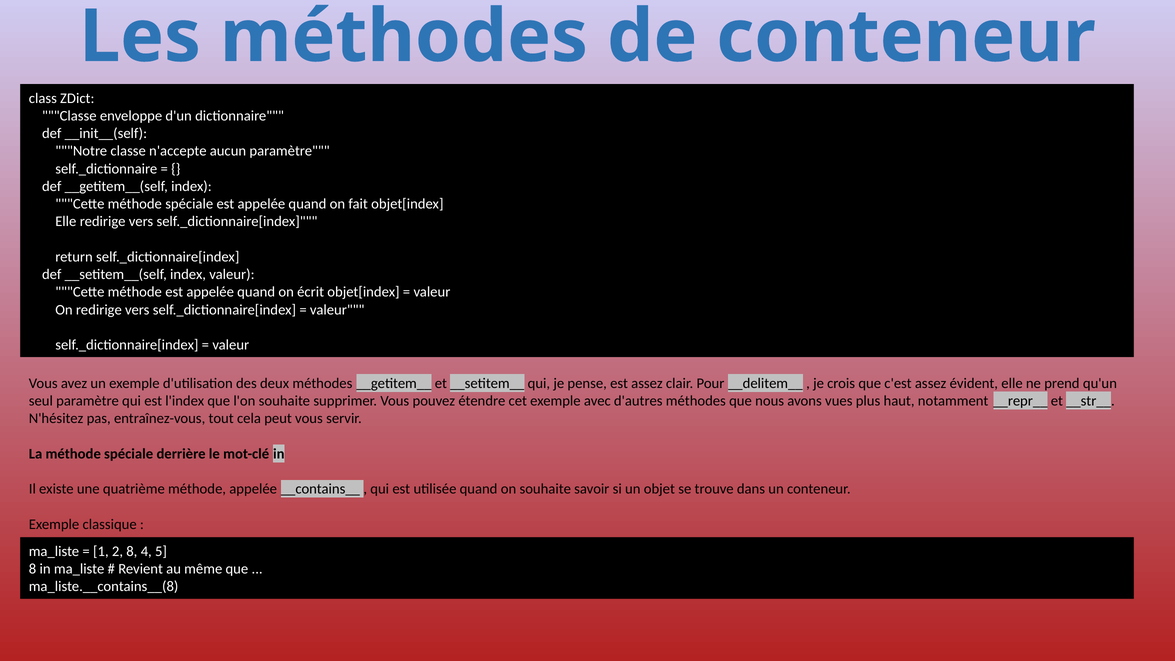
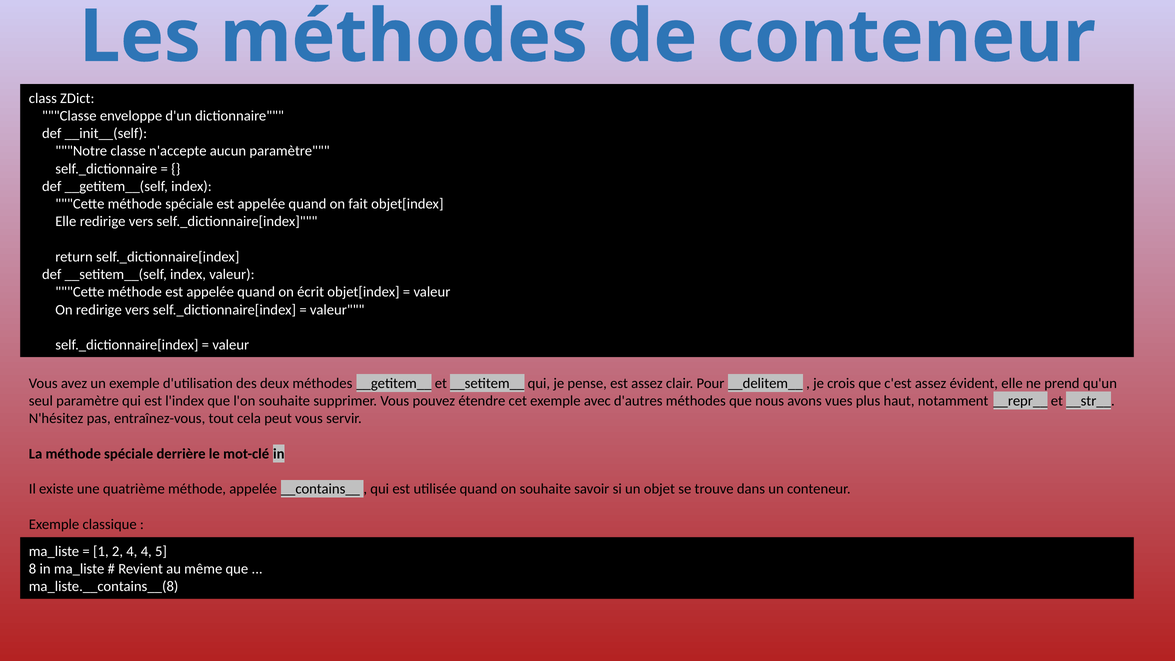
2 8: 8 -> 4 (132, 551)
